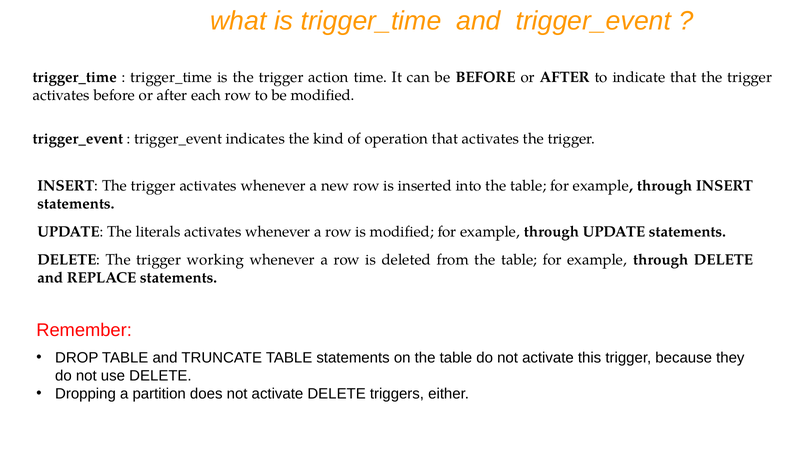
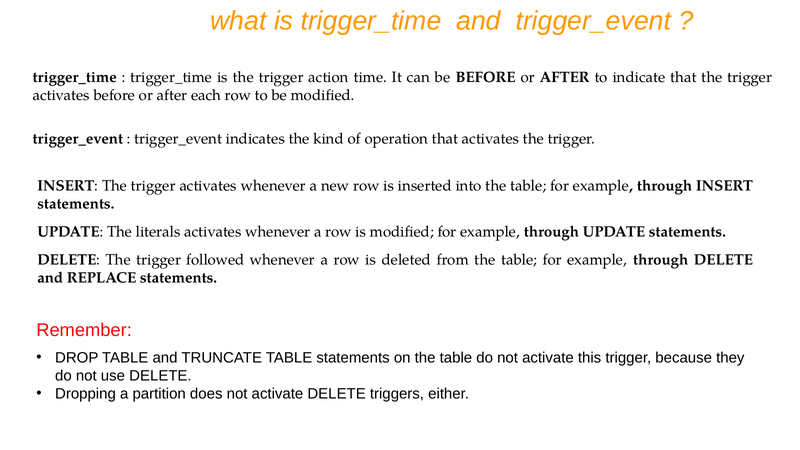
working: working -> followed (215, 260)
